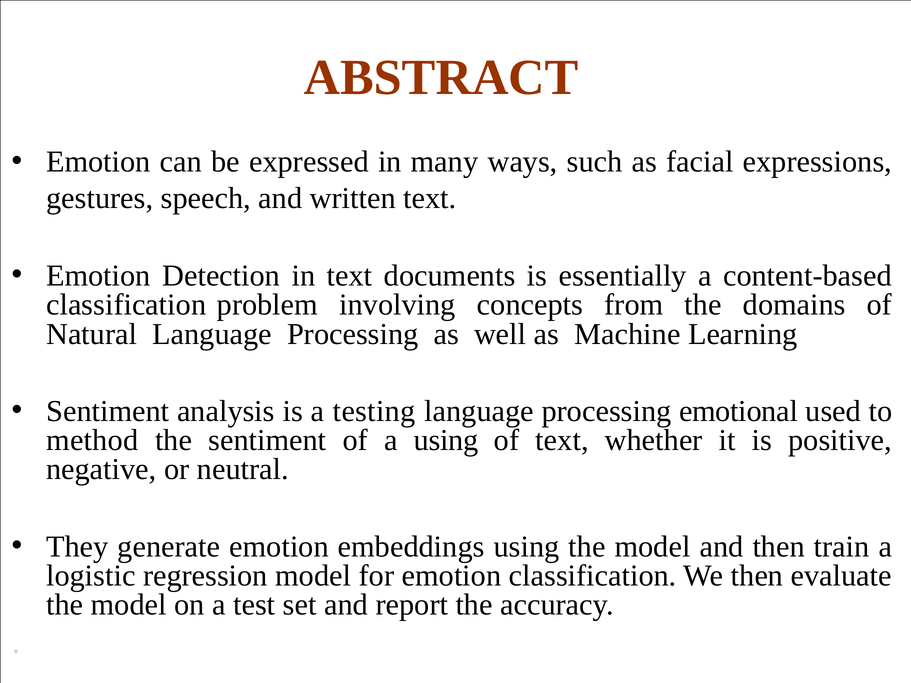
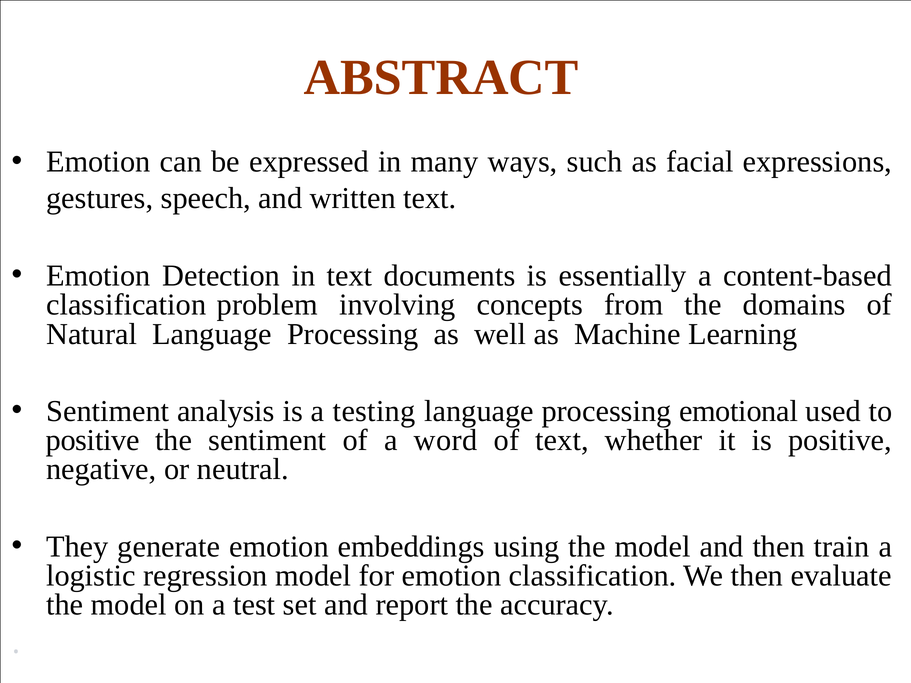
method: method -> positive (93, 440)
a using: using -> word (446, 440)
